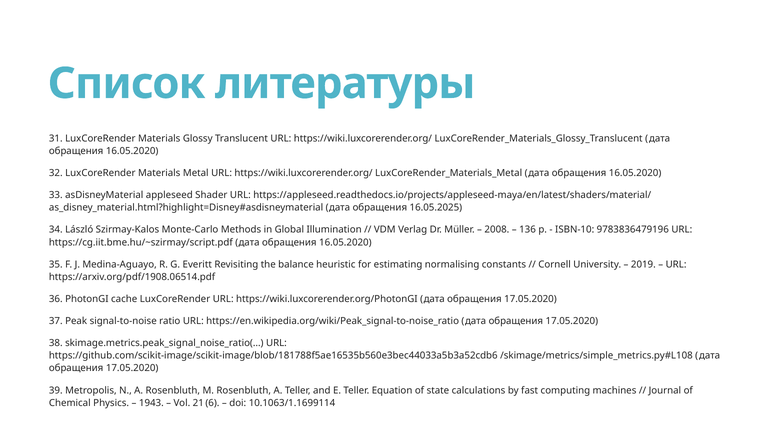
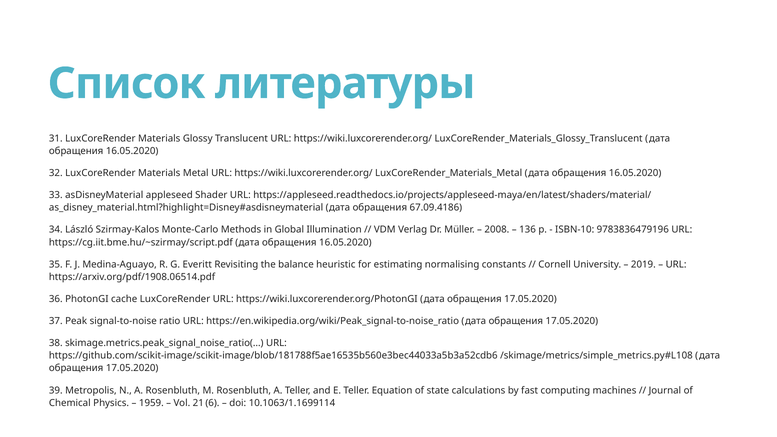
16.05.2025: 16.05.2025 -> 67.09.4186 (436, 208)
1943: 1943 -> 1959 (151, 403)
